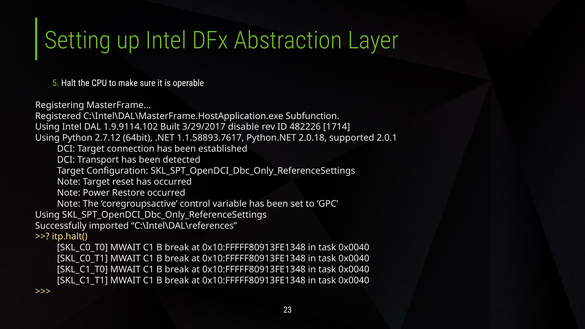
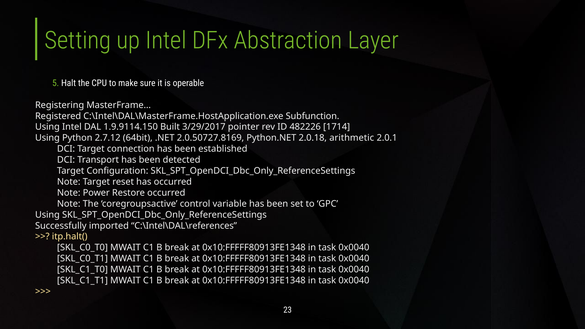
1.9.9114.102: 1.9.9114.102 -> 1.9.9114.150 (131, 127)
disable: disable -> pointer (244, 127)
1.1.58893.7617: 1.1.58893.7617 -> 2.0.50727.8169 (210, 138)
supported: supported -> arithmetic (352, 138)
